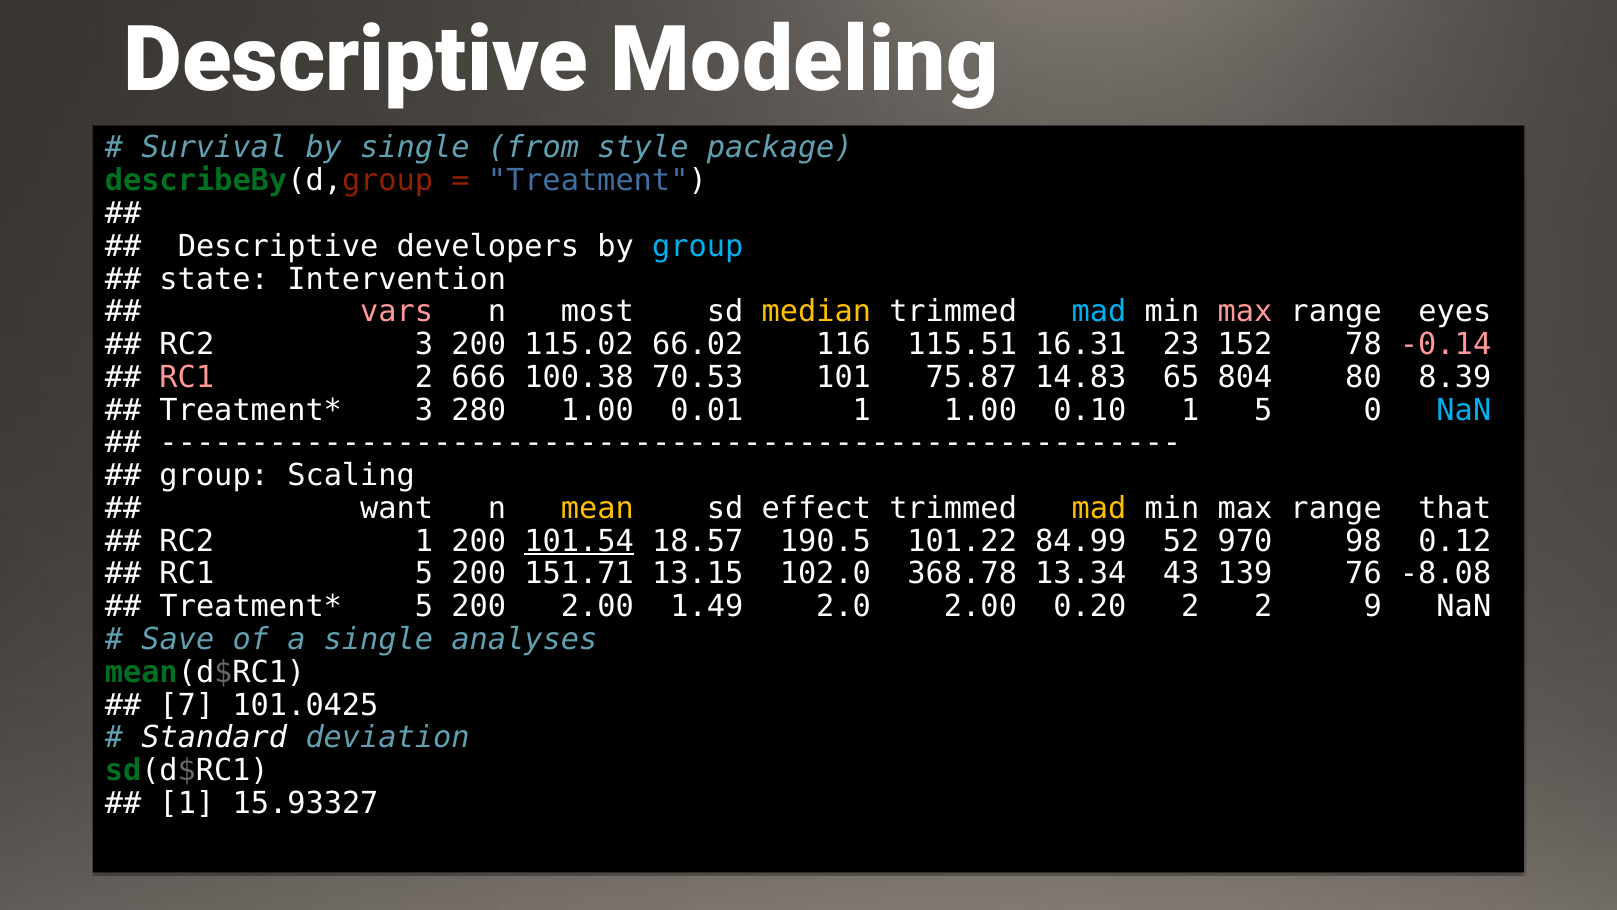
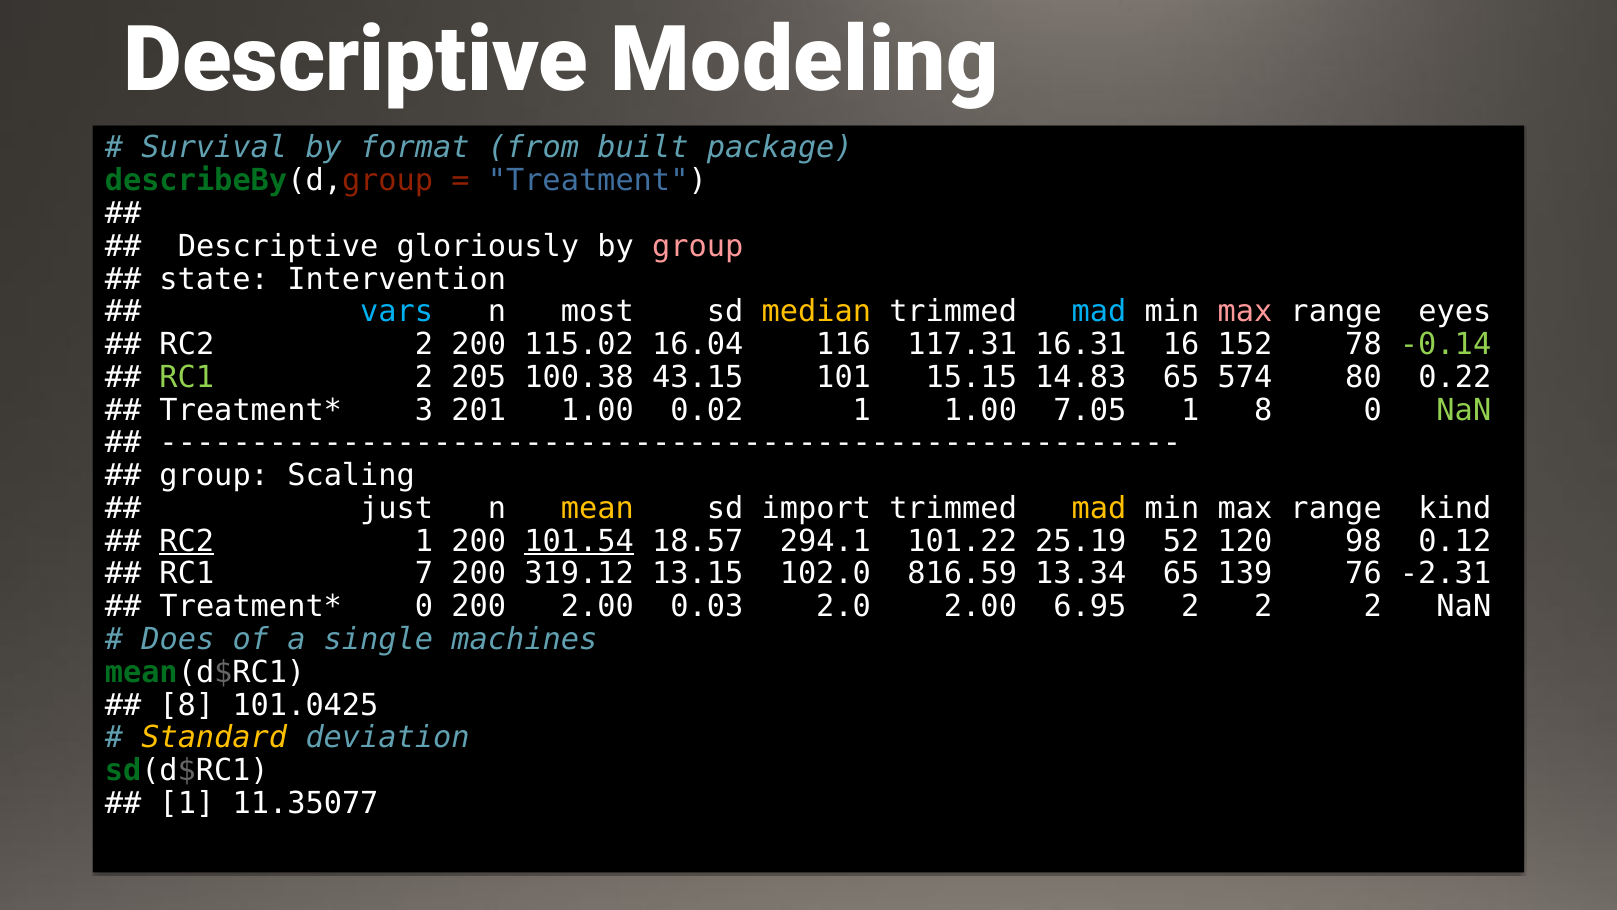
by single: single -> format (415, 148)
style: style -> built (643, 148)
developers: developers -> gloriously (488, 246)
group colour: light blue -> pink (698, 246)
vars colour: pink -> light blue (397, 312)
RC2 3: 3 -> 2 (424, 344)
66.02: 66.02 -> 16.04 (698, 344)
115.51: 115.51 -> 117.31 (962, 344)
23: 23 -> 16 (1181, 344)
-0.14 colour: pink -> light green (1446, 344)
RC1 colour: pink -> light green (187, 377)
666: 666 -> 205 (479, 377)
70.53: 70.53 -> 43.15 (698, 377)
75.87: 75.87 -> 15.15 (971, 377)
804: 804 -> 574 (1245, 377)
8.39: 8.39 -> 0.22 (1455, 377)
280: 280 -> 201 (479, 410)
0.01: 0.01 -> 0.02 (707, 410)
0.10: 0.10 -> 7.05 (1090, 410)
1 5: 5 -> 8 (1263, 410)
NaN colour: light blue -> light green (1464, 410)
want: want -> just (397, 508)
effect: effect -> import (816, 508)
that: that -> kind (1455, 508)
RC2 underline: none -> present (187, 541)
190.5: 190.5 -> 294.1 (825, 541)
84.99: 84.99 -> 25.19 (1081, 541)
970: 970 -> 120 (1245, 541)
RC1 5: 5 -> 7 (424, 574)
151.71: 151.71 -> 319.12 (579, 574)
368.78: 368.78 -> 816.59 (962, 574)
13.34 43: 43 -> 65 (1181, 574)
-8.08: -8.08 -> -2.31 (1446, 574)
5: 5 -> 0 (424, 606)
1.49: 1.49 -> 0.03 (707, 606)
0.20: 0.20 -> 6.95 (1090, 606)
2 2 9: 9 -> 2 (1373, 606)
Save: Save -> Does (178, 639)
analyses: analyses -> machines (524, 639)
7: 7 -> 8 (187, 705)
Standard colour: white -> yellow (214, 737)
15.93327: 15.93327 -> 11.35077 (306, 803)
